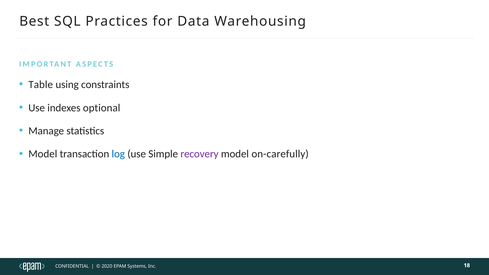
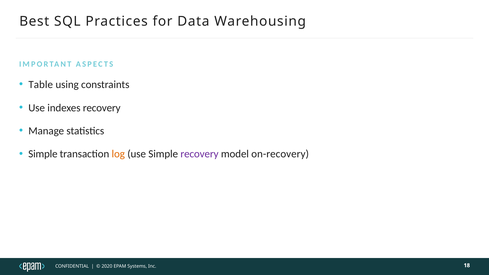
indexes optional: optional -> recovery (102, 108)
Model: Model -> Simple (43, 154)
log colour: blue -> orange (118, 154)
on-carefully: on-carefully -> on-recovery (280, 154)
